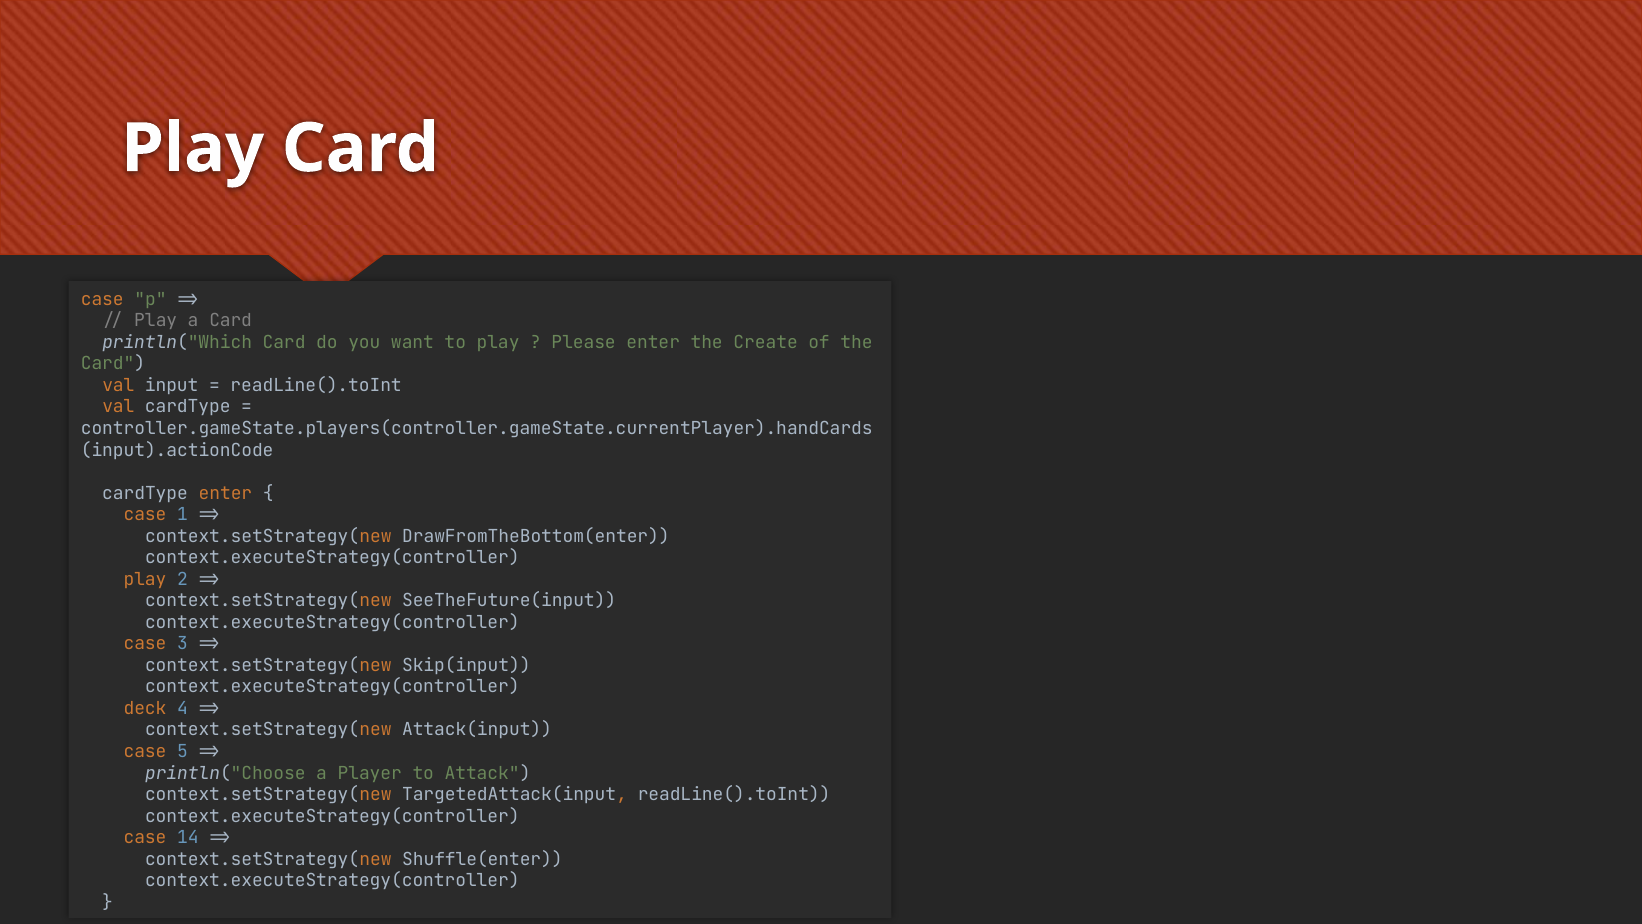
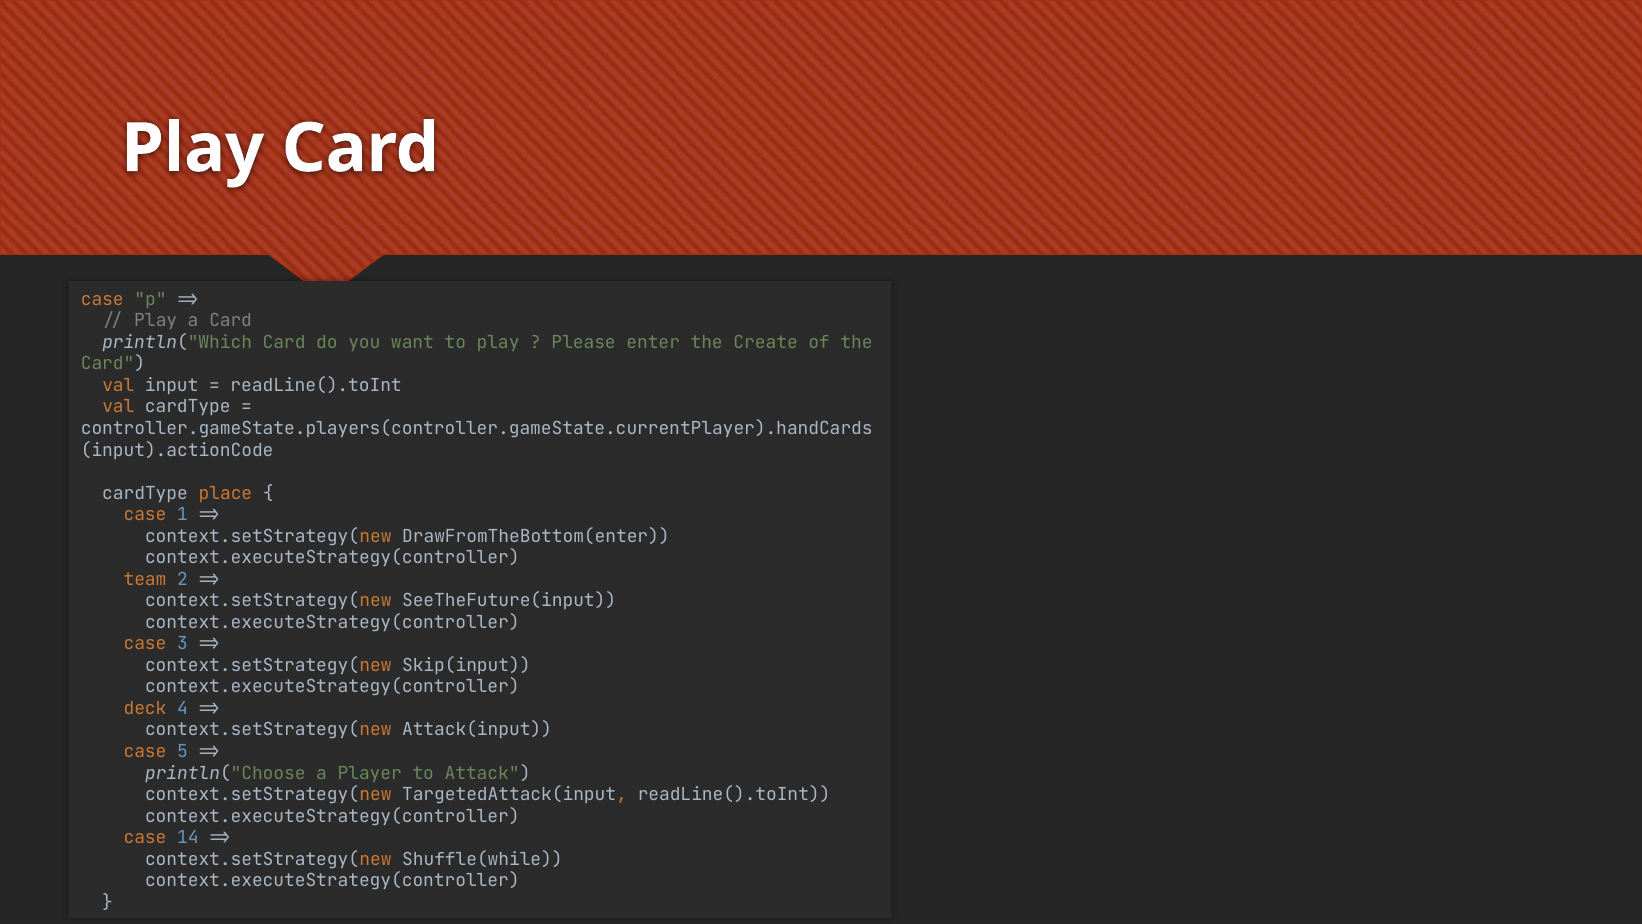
cardType enter: enter -> place (225, 493)
play: play -> team (145, 579)
Shuffle(enter: Shuffle(enter -> Shuffle(while (482, 859)
